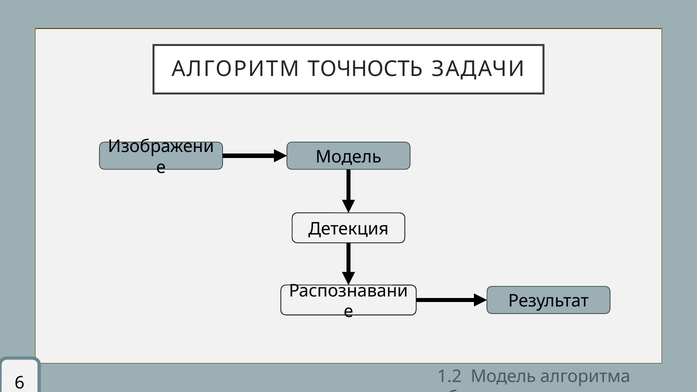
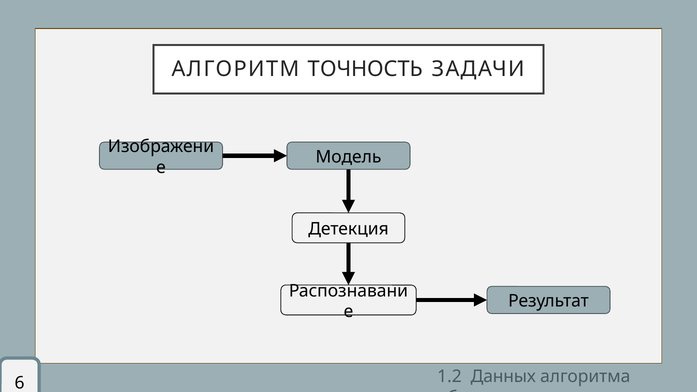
1.2 Модель: Модель -> Данных (503, 377)
